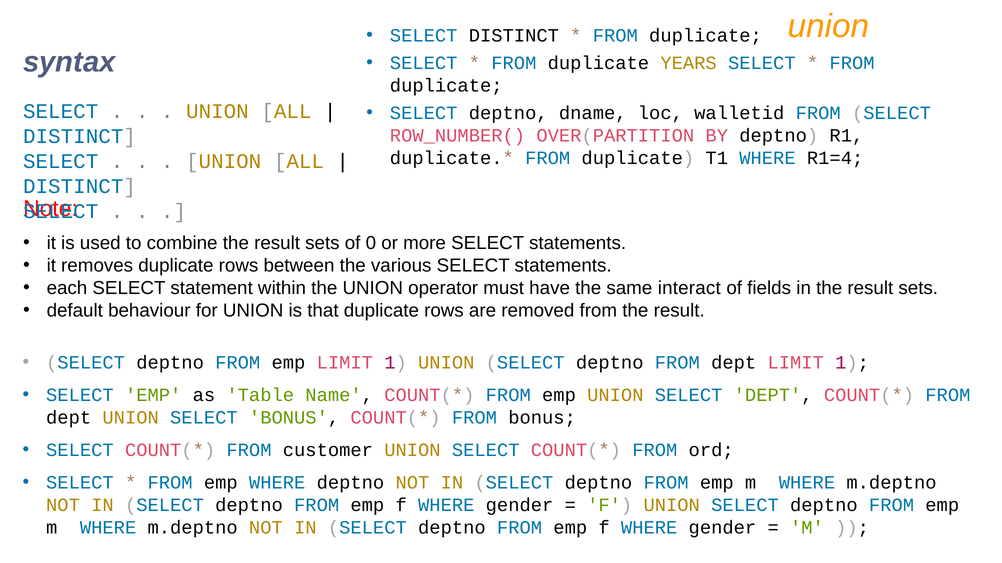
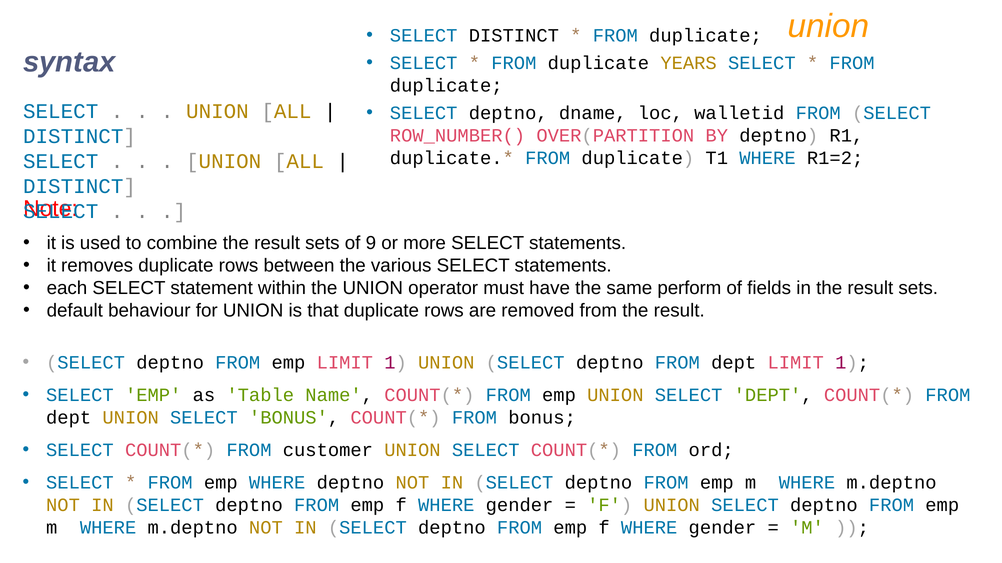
R1=4: R1=4 -> R1=2 (835, 158)
0: 0 -> 9 (371, 243)
interact: interact -> perform (689, 289)
